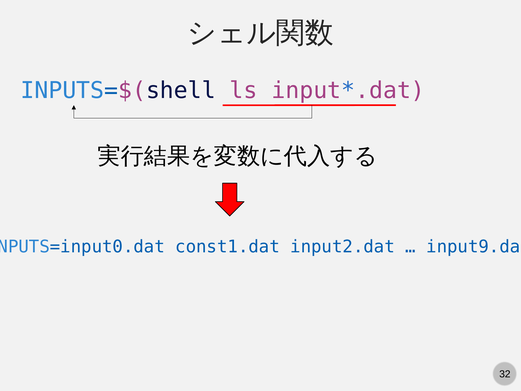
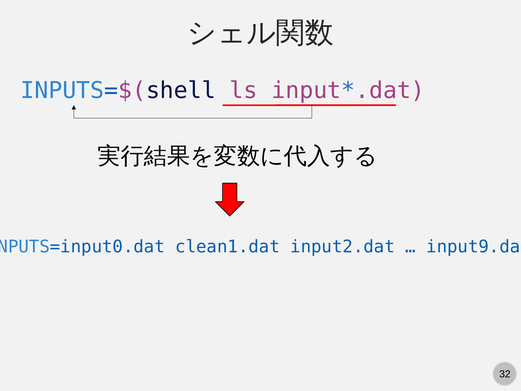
const1.dat: const1.dat -> clean1.dat (228, 246)
